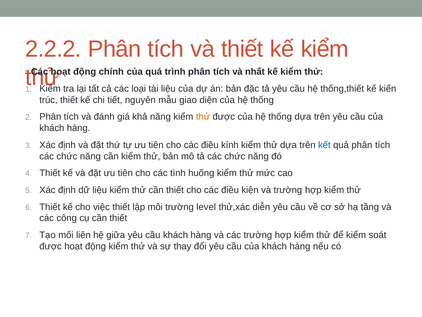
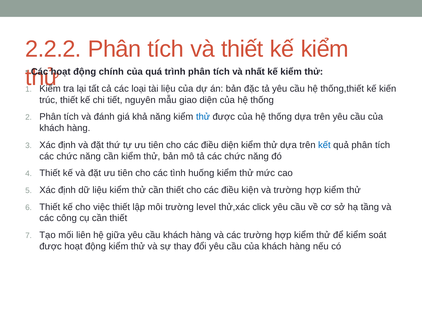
thử colour: orange -> blue (203, 117)
điều kính: kính -> diện (230, 145)
diễn: diễn -> click (261, 207)
